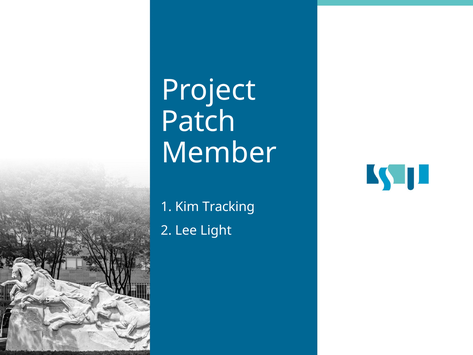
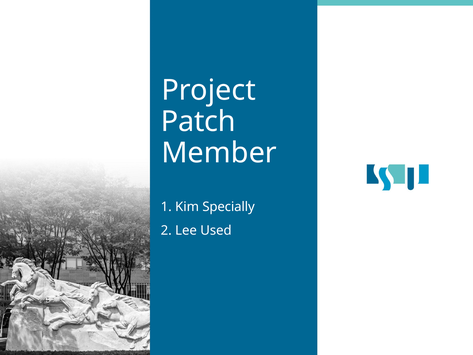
Tracking: Tracking -> Specially (229, 207)
Light: Light -> Used (216, 230)
